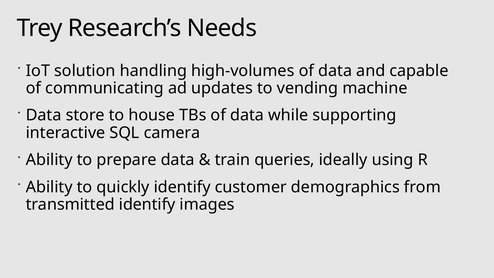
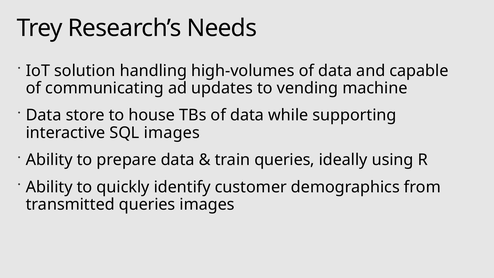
SQL camera: camera -> images (172, 133)
transmitted identify: identify -> queries (147, 204)
